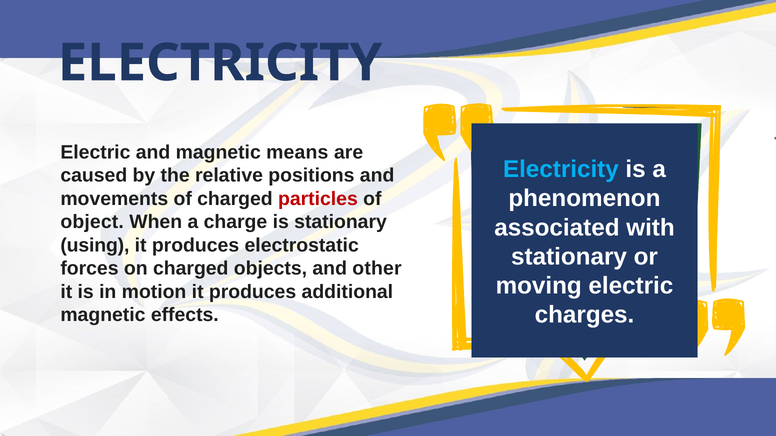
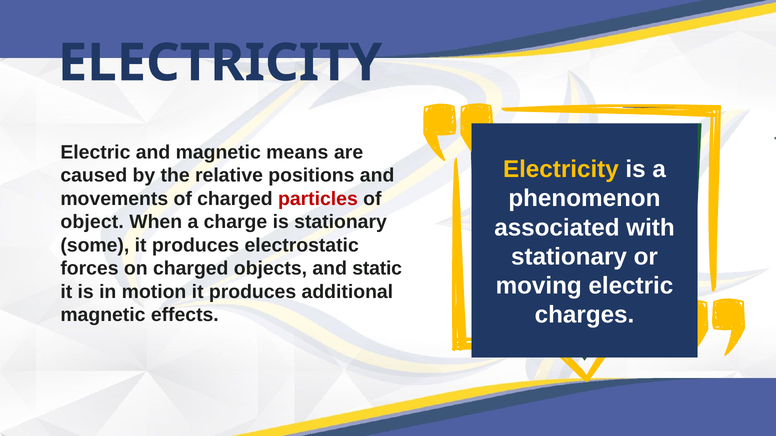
Electricity colour: light blue -> yellow (561, 170)
using: using -> some (95, 246)
other: other -> static (377, 269)
